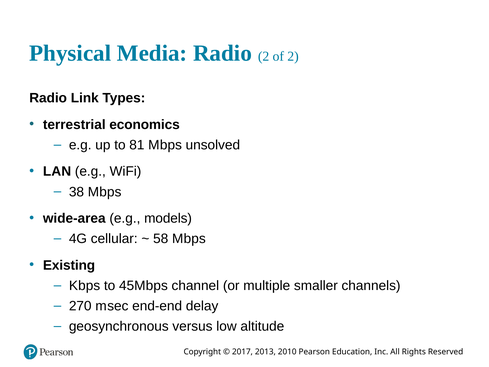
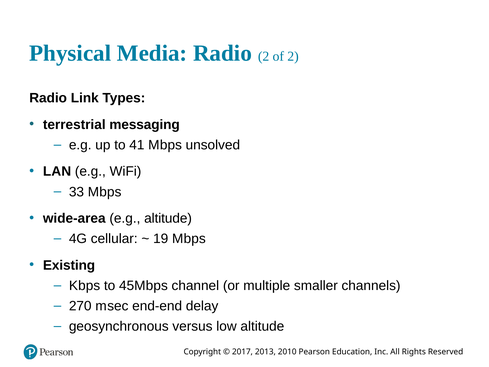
economics: economics -> messaging (145, 124)
81: 81 -> 41 (137, 145)
38: 38 -> 33 (76, 192)
e.g models: models -> altitude (168, 218)
58: 58 -> 19 (161, 239)
